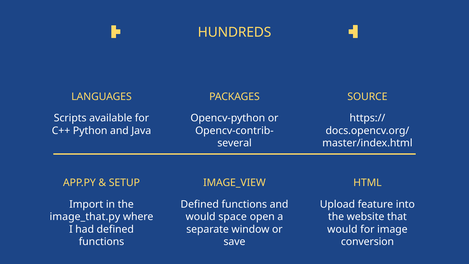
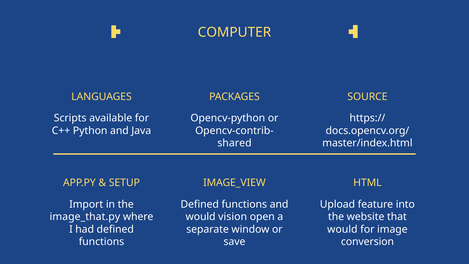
HUNDREDS: HUNDREDS -> COMPUTER (234, 32)
several: several -> shared (234, 143)
space: space -> vision (233, 217)
